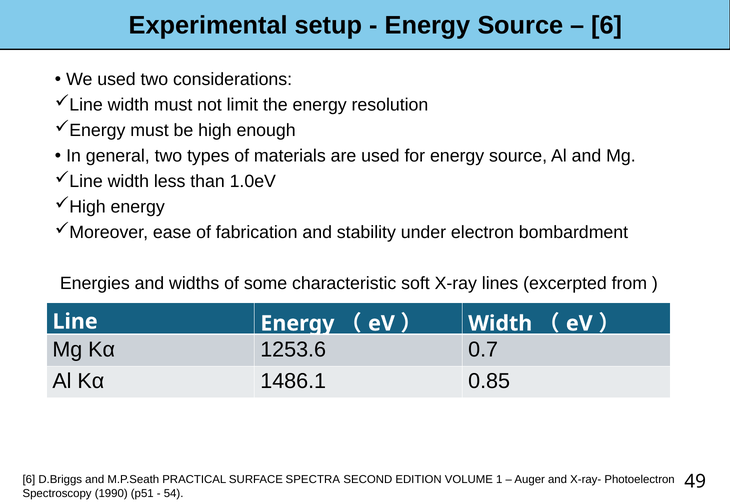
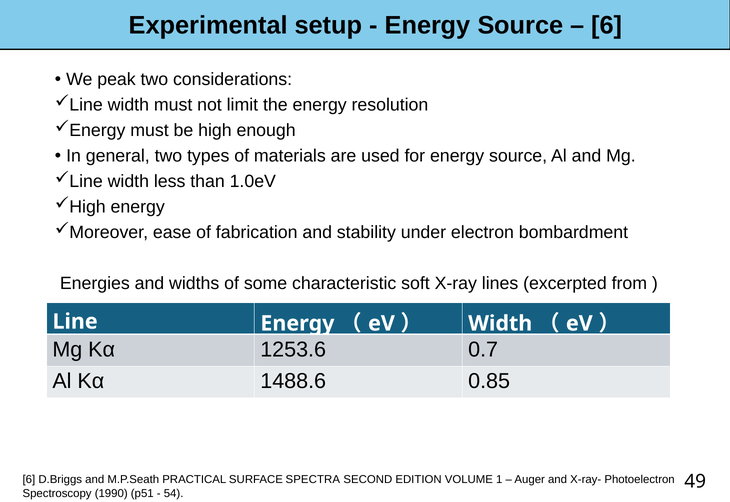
We used: used -> peak (116, 79)
1486.1: 1486.1 -> 1488.6 (293, 381)
